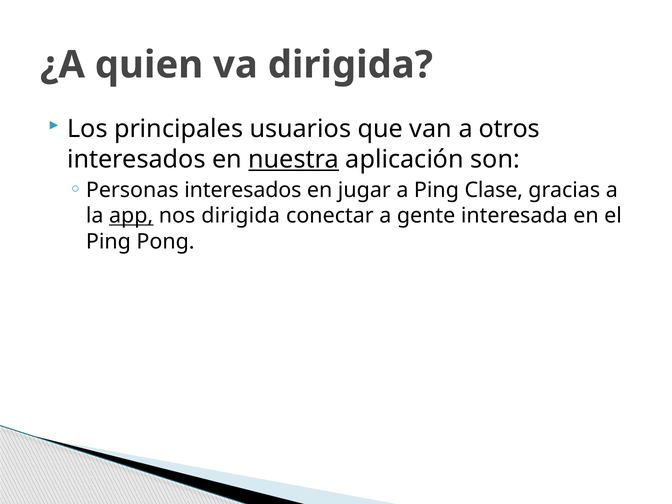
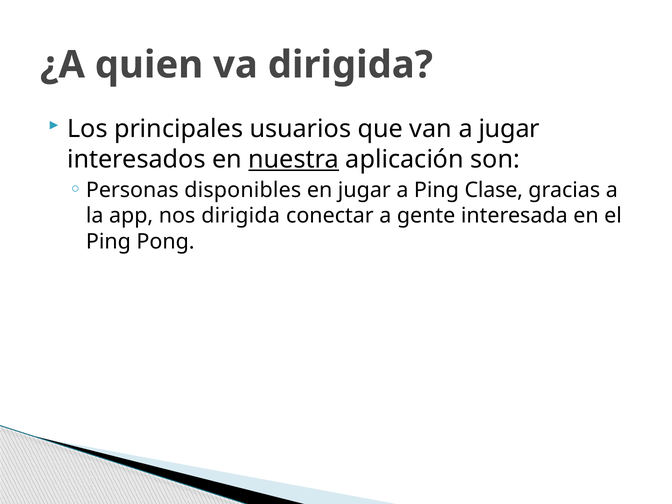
a otros: otros -> jugar (509, 129)
Personas interesados: interesados -> disponibles (243, 190)
app underline: present -> none (131, 216)
